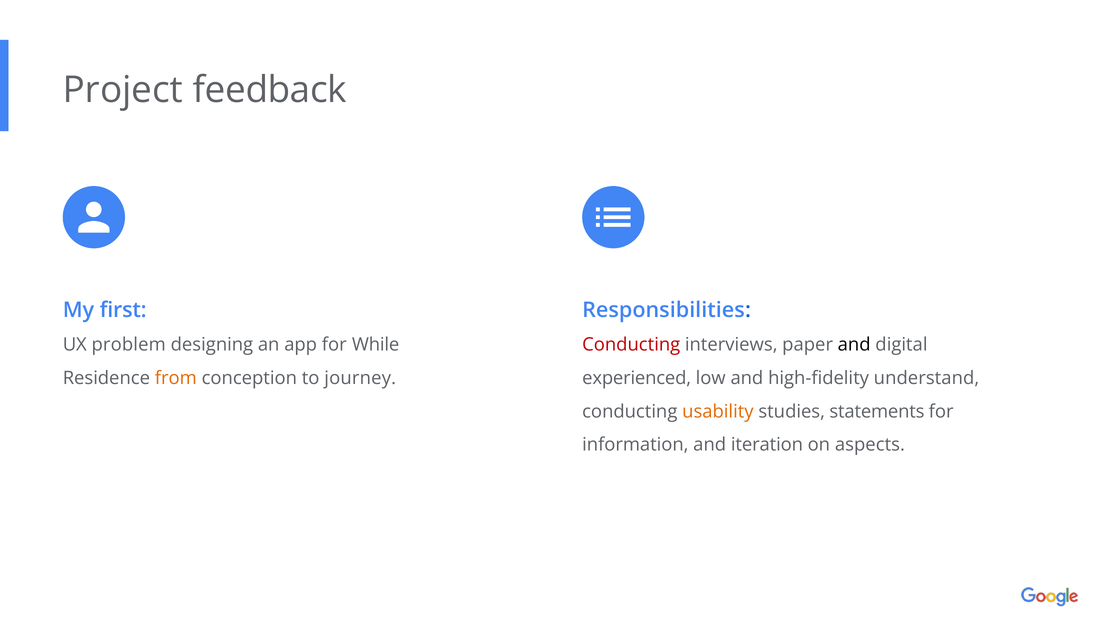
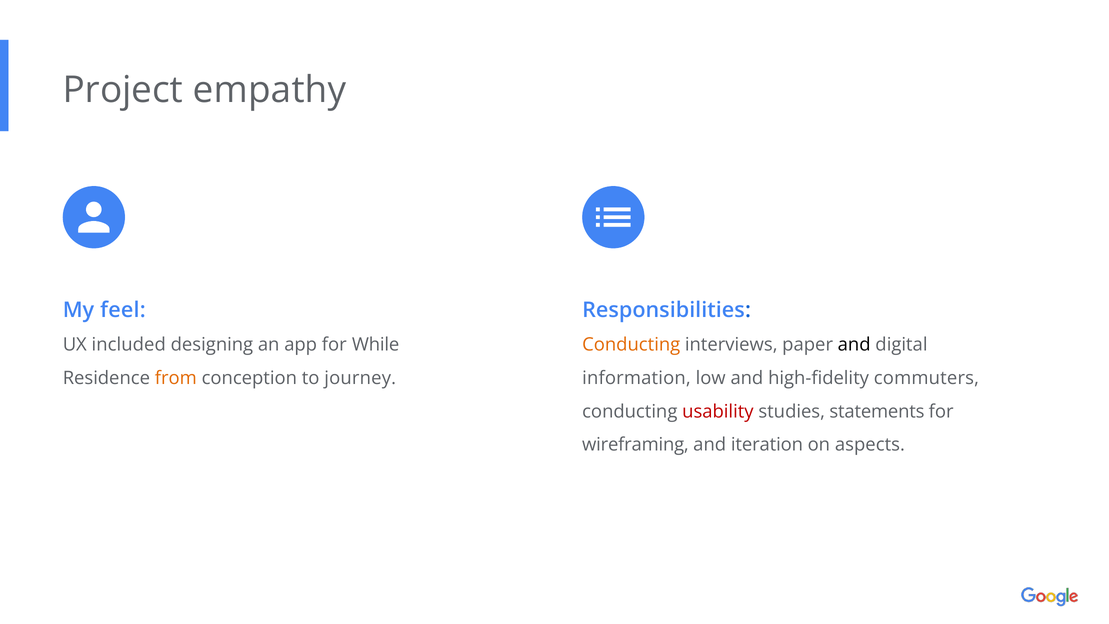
feedback: feedback -> empathy (270, 90)
first: first -> feel (123, 310)
problem: problem -> included (129, 345)
Conducting colour: red -> orange (631, 345)
experienced: experienced -> information (636, 378)
understand: understand -> commuters (926, 378)
usability colour: orange -> red (718, 411)
information: information -> wireframing (635, 445)
